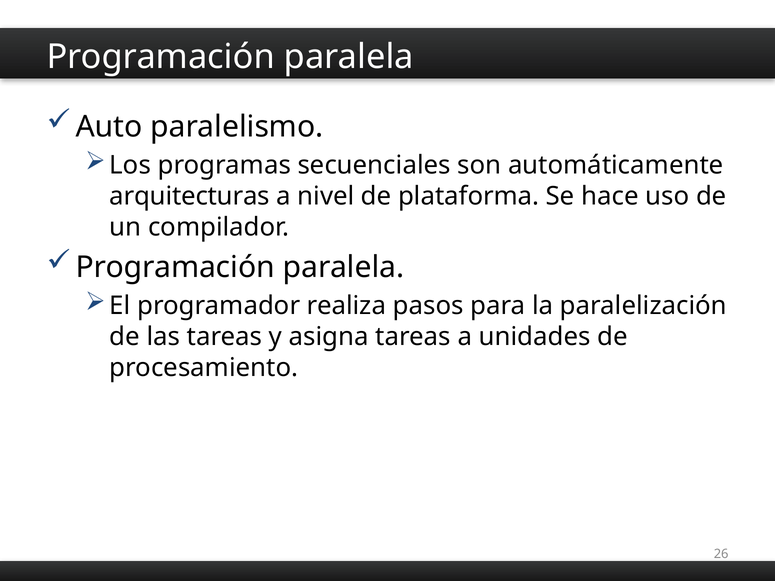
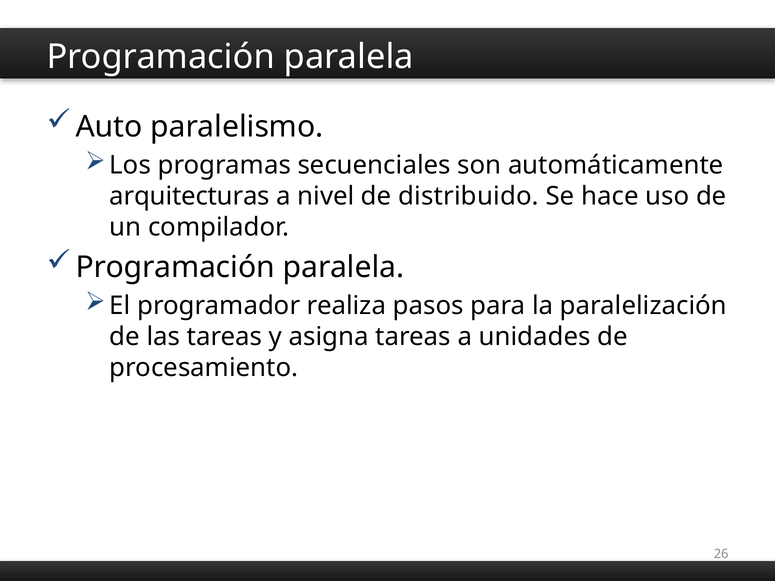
plataforma: plataforma -> distribuido (469, 196)
